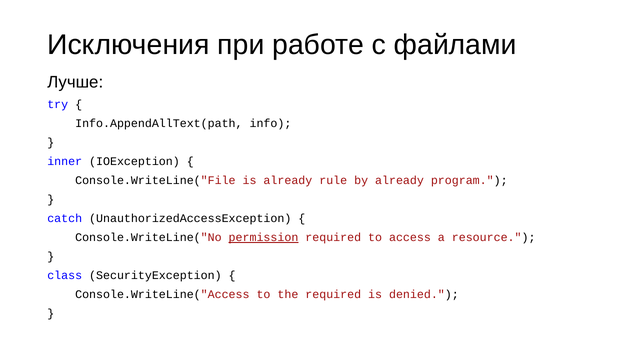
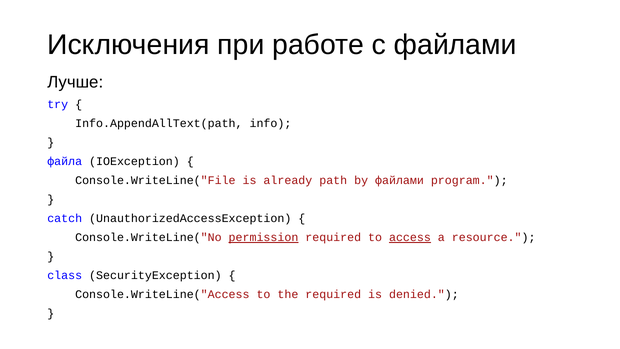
inner: inner -> файла (65, 161)
rule: rule -> path (333, 180)
by already: already -> файлами (400, 180)
access underline: none -> present (410, 237)
